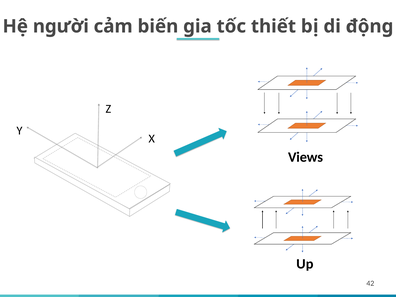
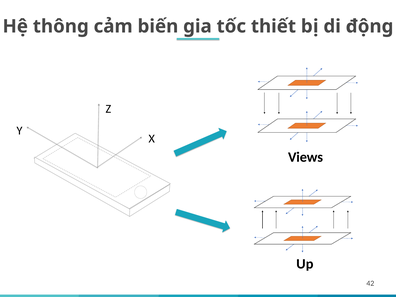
người: người -> thông (61, 26)
